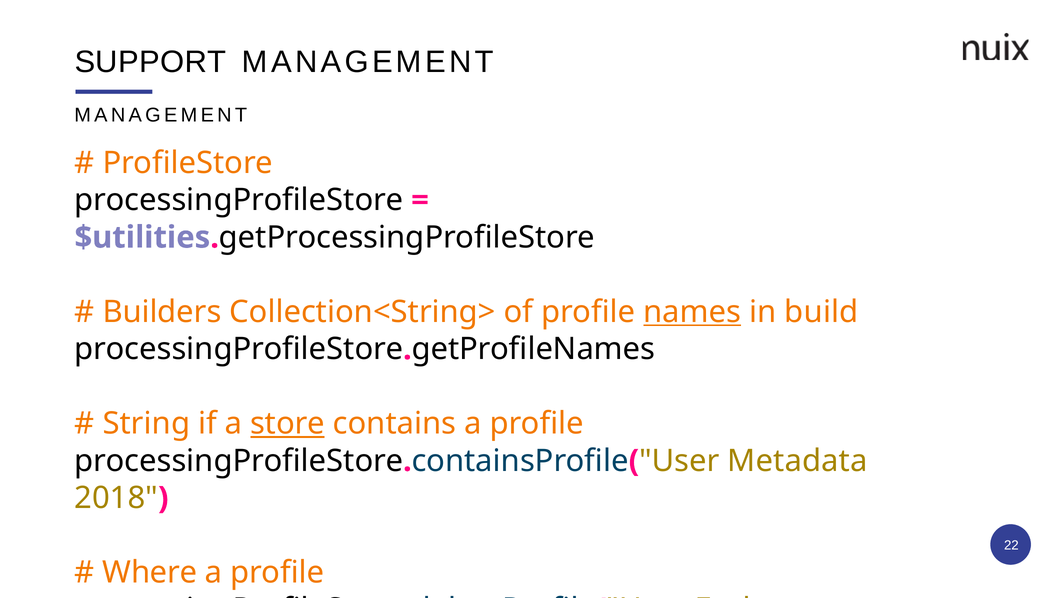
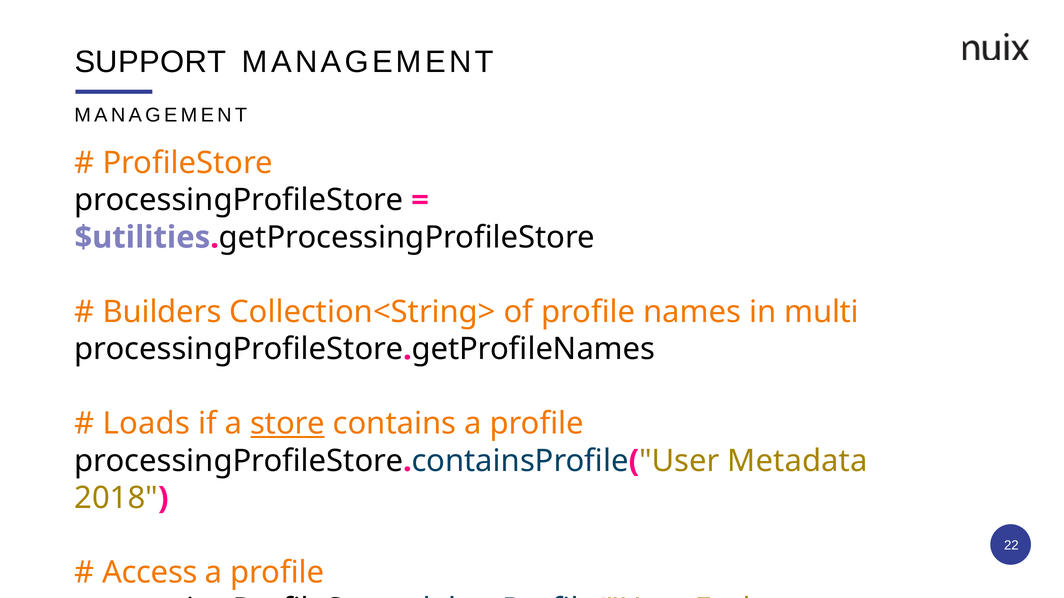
names underline: present -> none (692, 312)
build: build -> multi (822, 312)
String: String -> Loads (146, 424)
Where: Where -> Access (150, 573)
